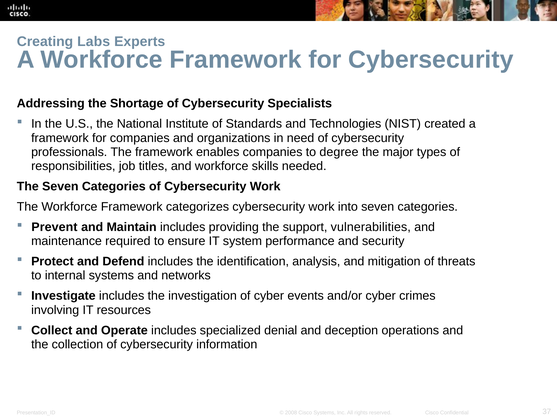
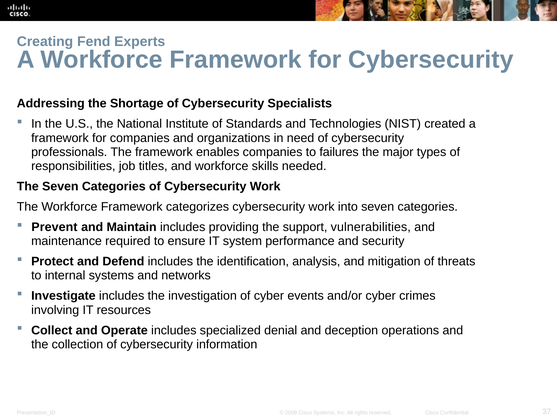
Labs: Labs -> Fend (94, 42)
degree: degree -> failures (339, 152)
